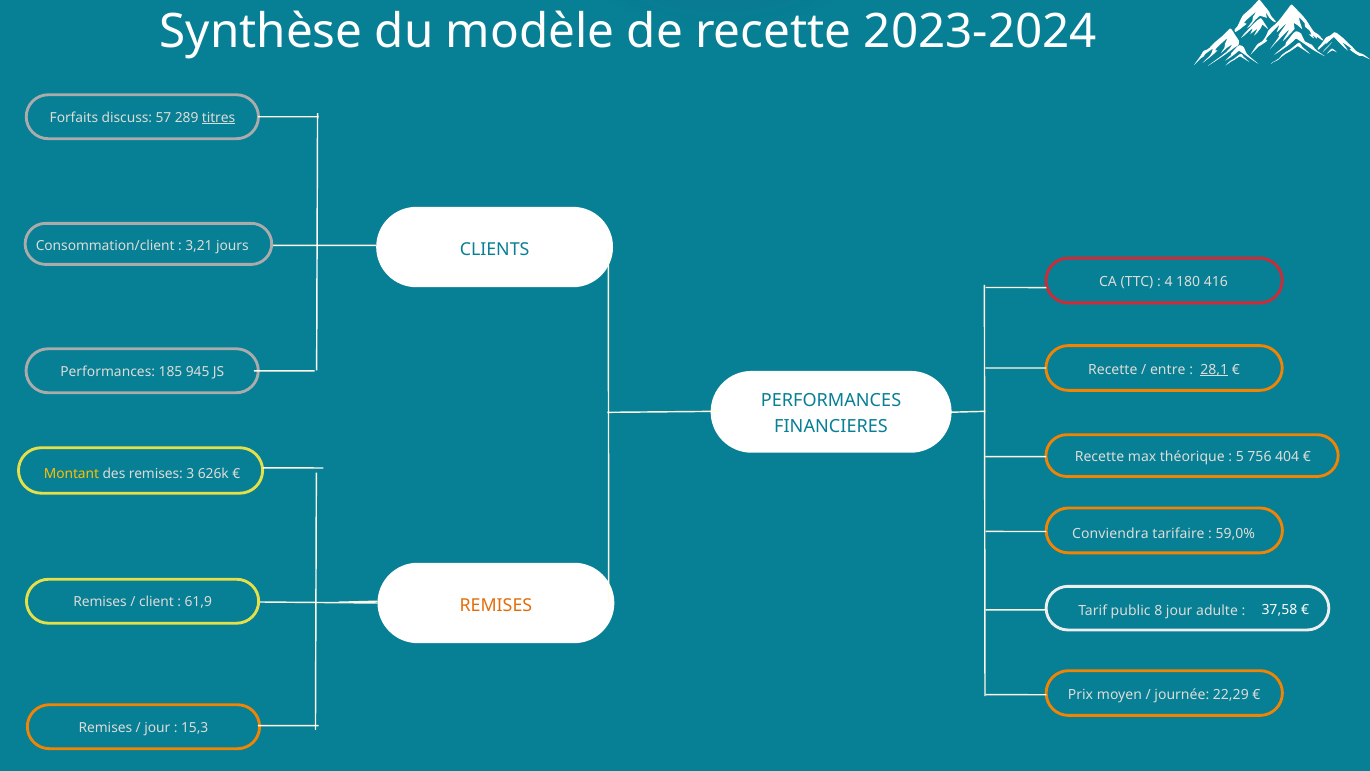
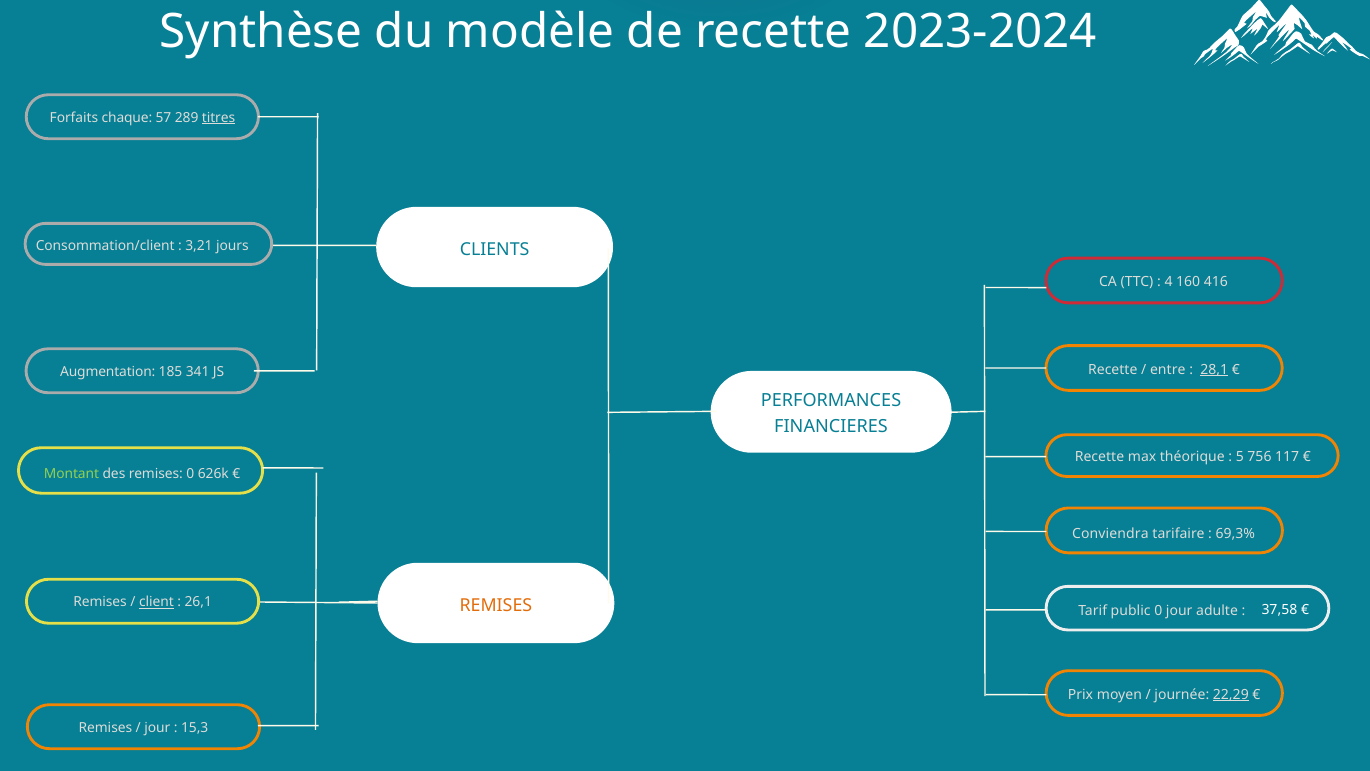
discuss: discuss -> chaque (127, 118)
180: 180 -> 160 (1188, 282)
Performances: Performances -> Augmentation (108, 371)
945: 945 -> 341 (198, 371)
404: 404 -> 117 (1287, 456)
Montant colour: yellow -> light green (71, 473)
remises 3: 3 -> 0 (190, 473)
59,0%: 59,0% -> 69,3% (1235, 534)
client underline: none -> present (156, 602)
61,9: 61,9 -> 26,1 (198, 602)
public 8: 8 -> 0 (1158, 610)
22,29 underline: none -> present (1231, 694)
